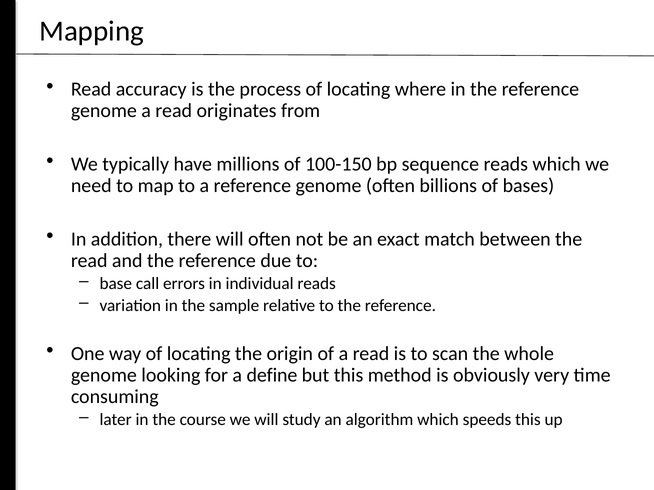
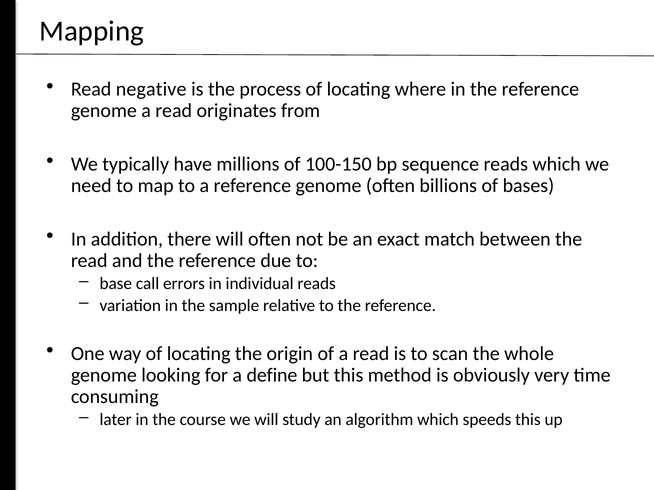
accuracy: accuracy -> negative (151, 89)
